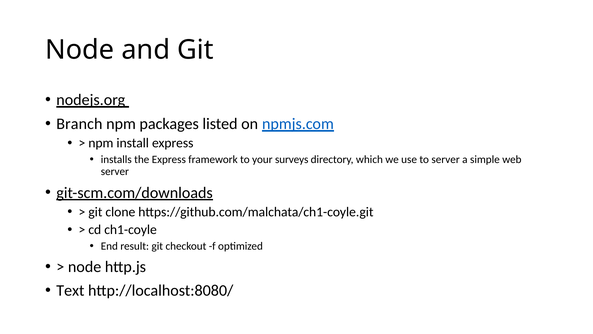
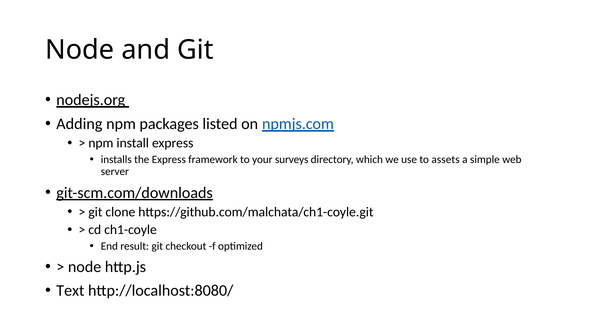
Branch: Branch -> Adding (79, 124)
to server: server -> assets (446, 159)
